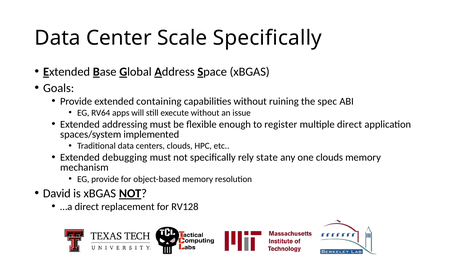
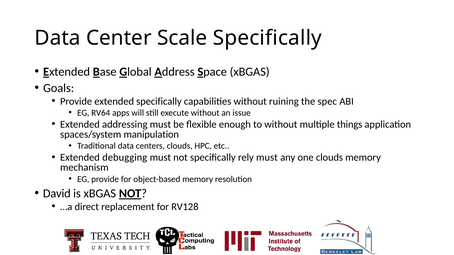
extended containing: containing -> specifically (159, 101)
to register: register -> without (281, 125)
multiple direct: direct -> things (350, 125)
implemented: implemented -> manipulation (151, 135)
rely state: state -> must (267, 158)
